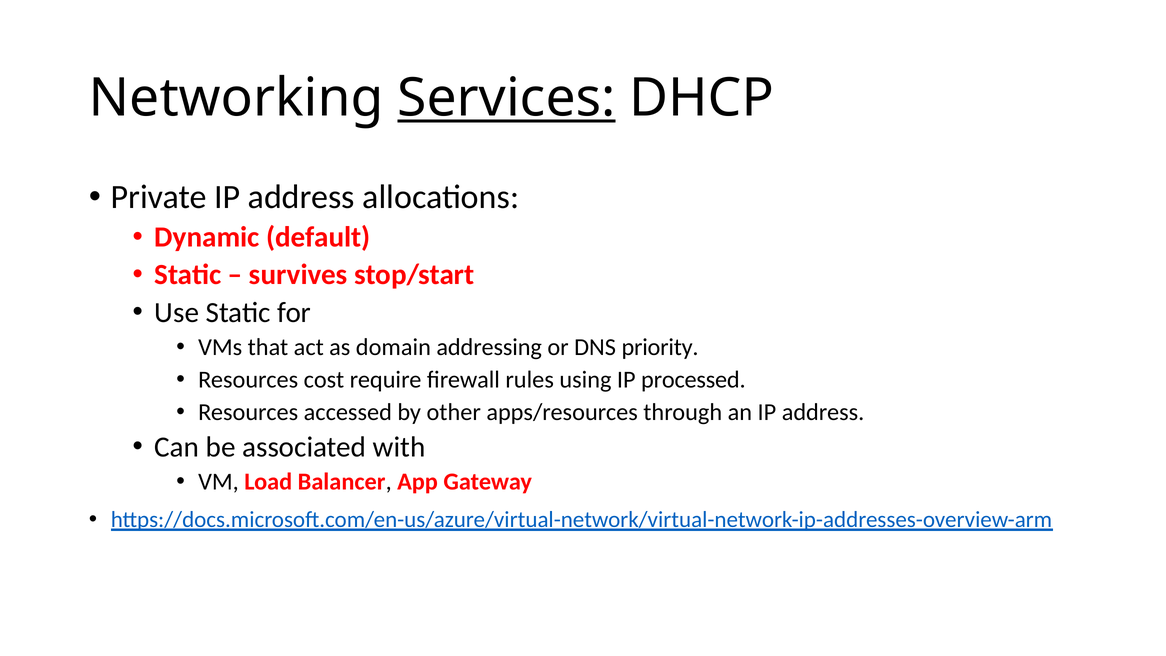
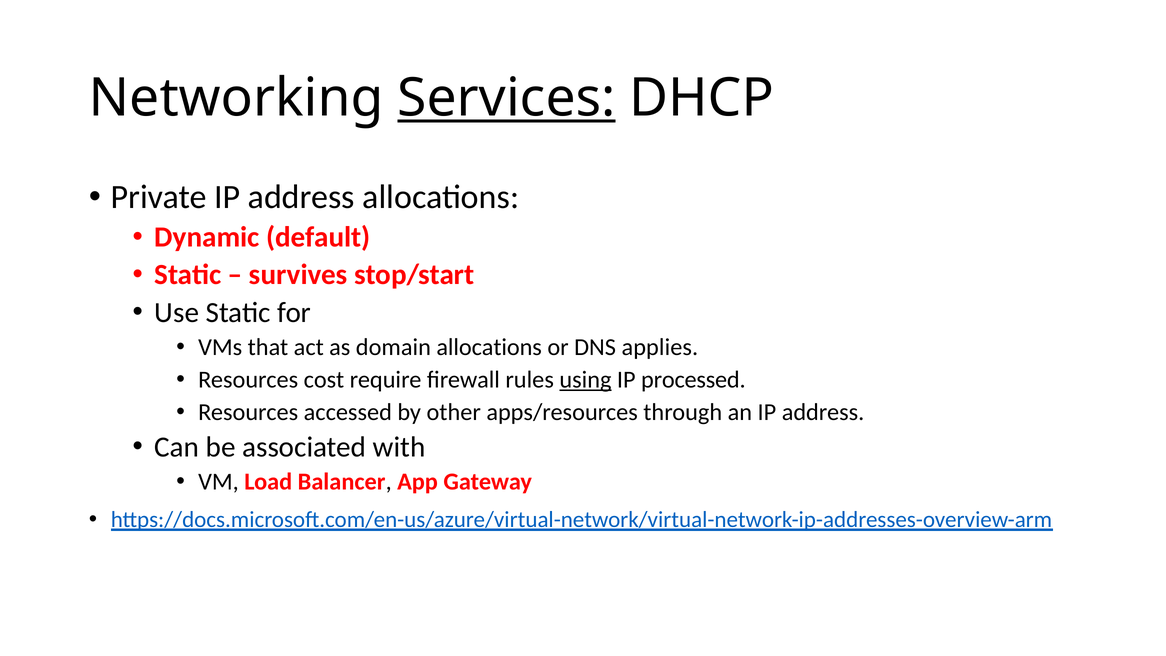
domain addressing: addressing -> allocations (489, 347)
priority: priority -> applies (660, 347)
using underline: none -> present (585, 380)
